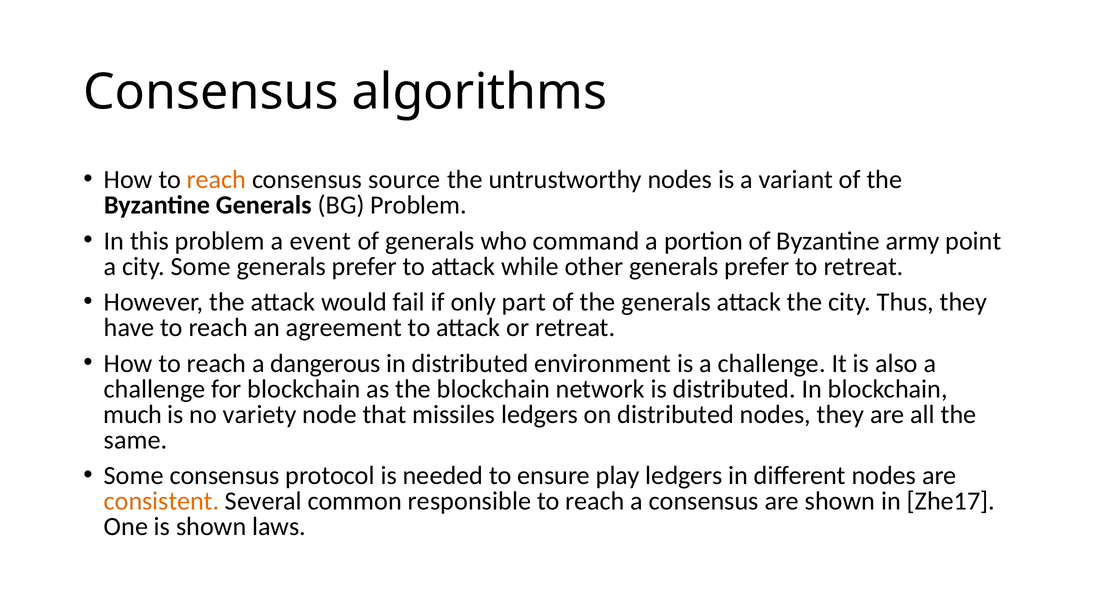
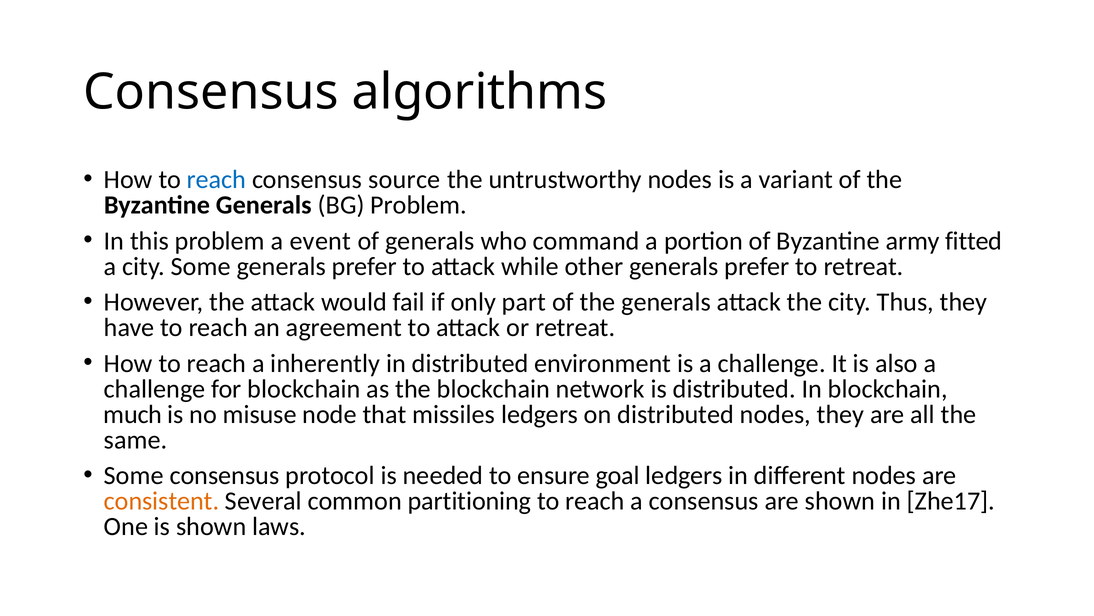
reach colour: orange -> blue (216, 180)
point: point -> fitted (974, 241)
dangerous: dangerous -> inherently (325, 363)
variety: variety -> misuse (260, 414)
play: play -> goal (618, 475)
responsible: responsible -> partitioning (470, 501)
